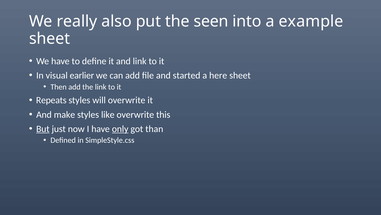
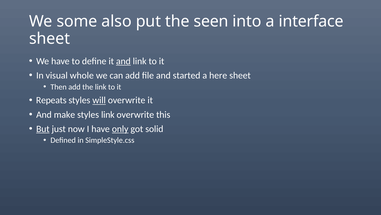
really: really -> some (77, 21)
example: example -> interface (311, 21)
and underline: none -> present (123, 61)
earlier: earlier -> whole (82, 75)
will underline: none -> present (99, 100)
styles like: like -> link (108, 114)
than: than -> solid (154, 129)
